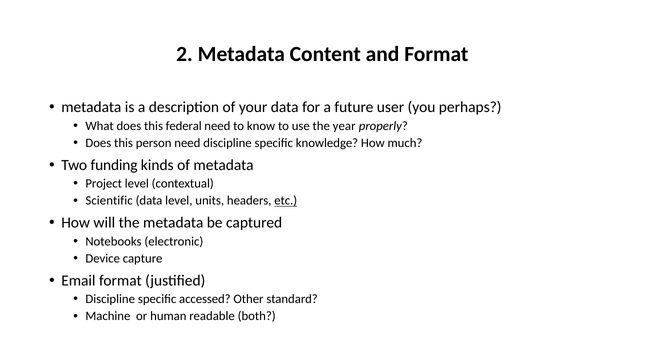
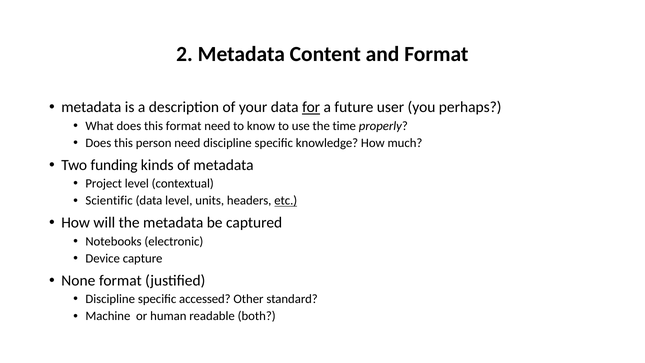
for underline: none -> present (311, 107)
this federal: federal -> format (184, 126)
year: year -> time (344, 126)
Email: Email -> None (78, 280)
